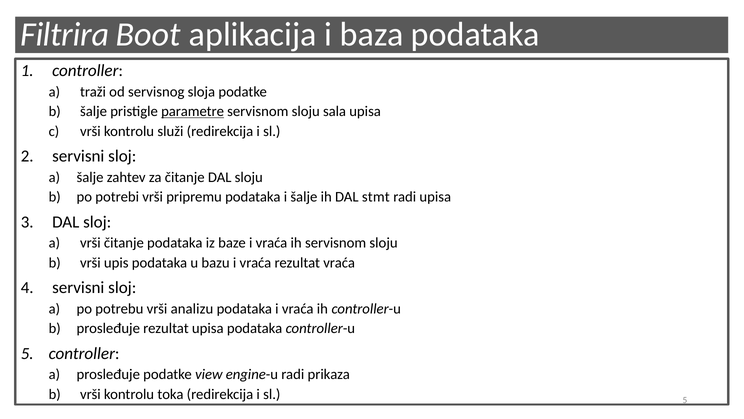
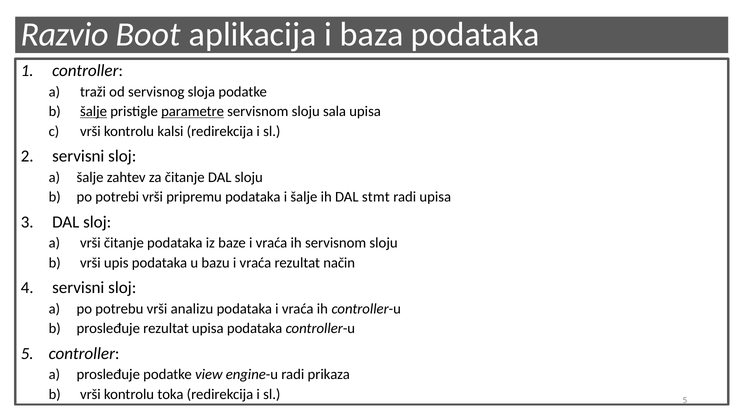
Filtrira: Filtrira -> Razvio (65, 35)
šalje underline: none -> present (94, 111)
služi: služi -> kalsi (170, 131)
rezultat vraća: vraća -> način (339, 262)
